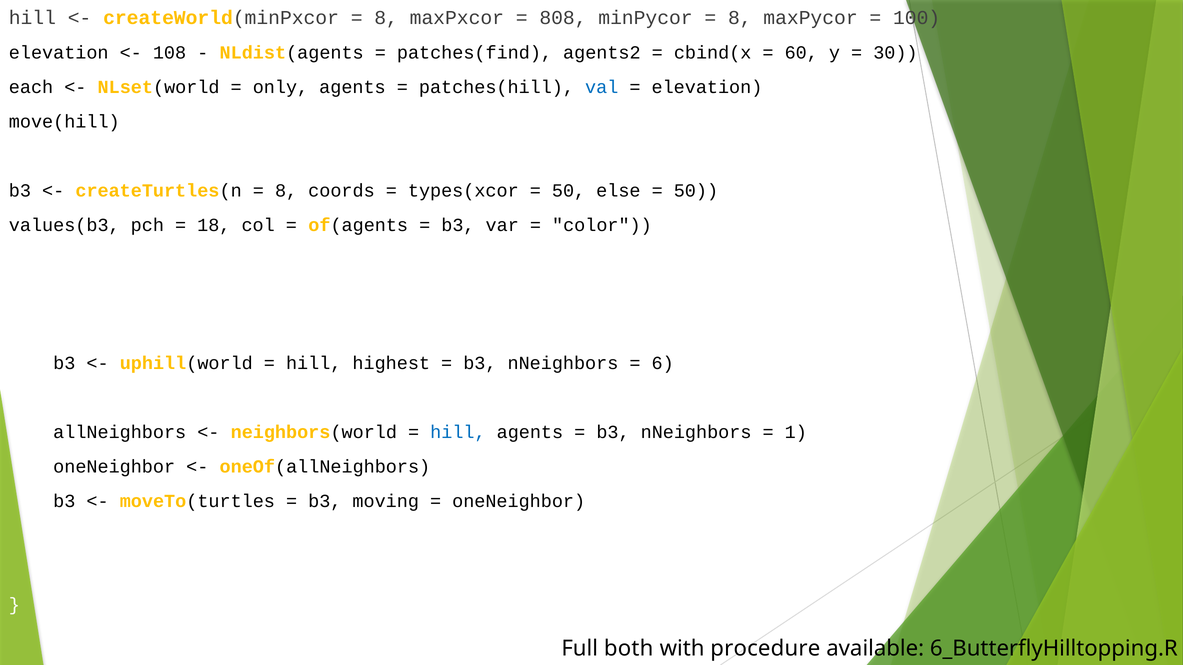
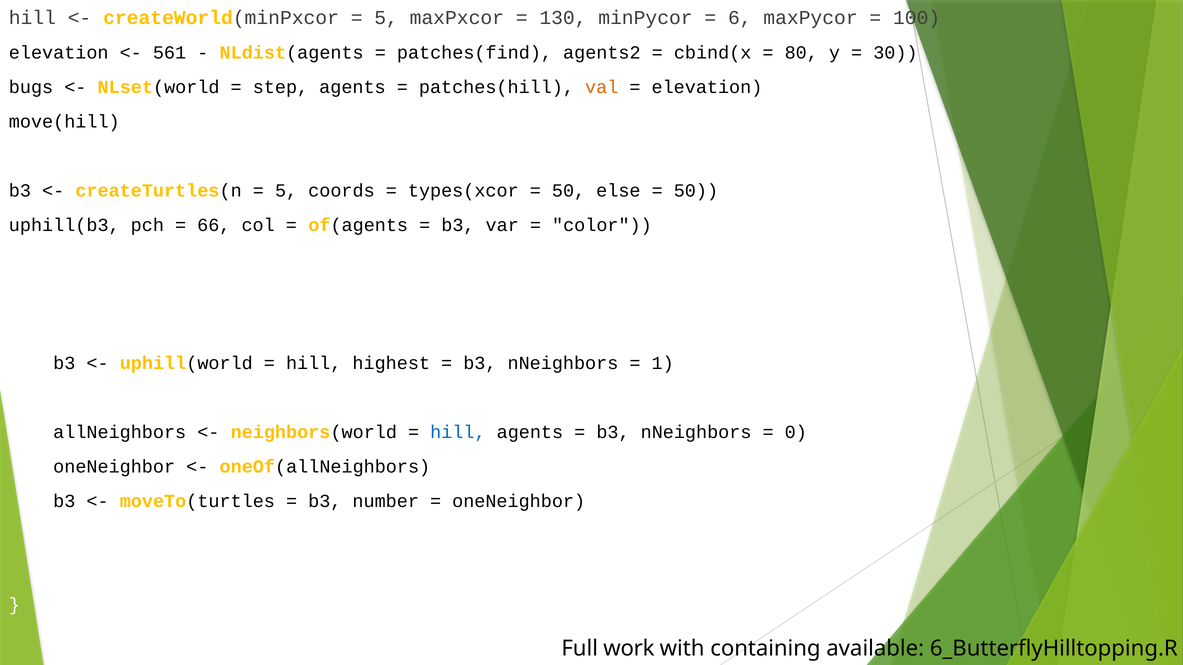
8: 8 -> 5 (386, 18)
808: 808 -> 130 (563, 18)
8: 8 -> 6 (740, 18)
108: 108 -> 561 (170, 53)
60: 60 -> 80 (801, 53)
each: each -> bugs (31, 87)
only: only -> step (280, 87)
val colour: blue -> orange (602, 87)
8: 8 -> 5 (286, 191)
values(b3: values(b3 -> uphill(b3 (64, 225)
18: 18 -> 66 (214, 225)
6: 6 -> 1 (663, 363)
1: 1 -> 0 (796, 432)
moving: moving -> number (386, 501)
both: both -> work (629, 649)
procedure: procedure -> containing (765, 649)
